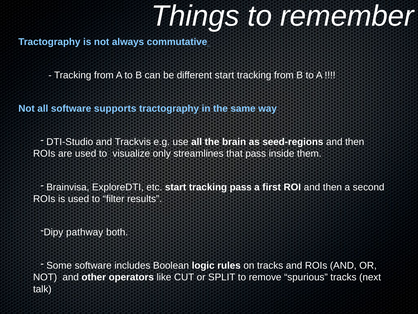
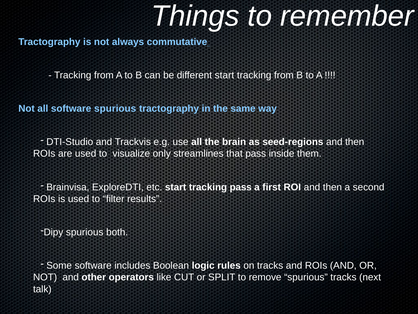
software supports: supports -> spurious (115, 108)
Dipy pathway: pathway -> spurious (85, 232)
